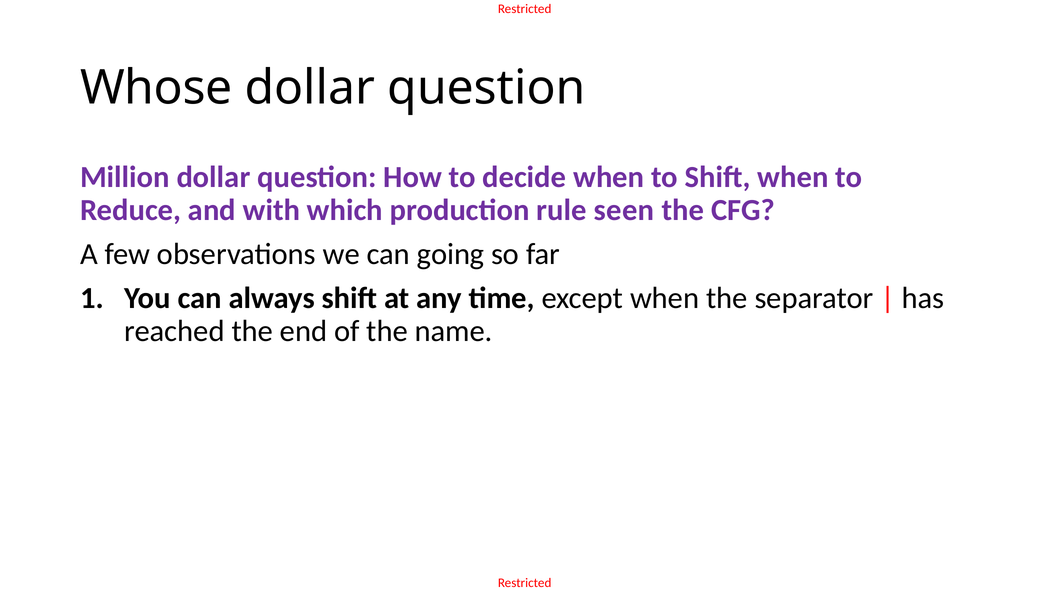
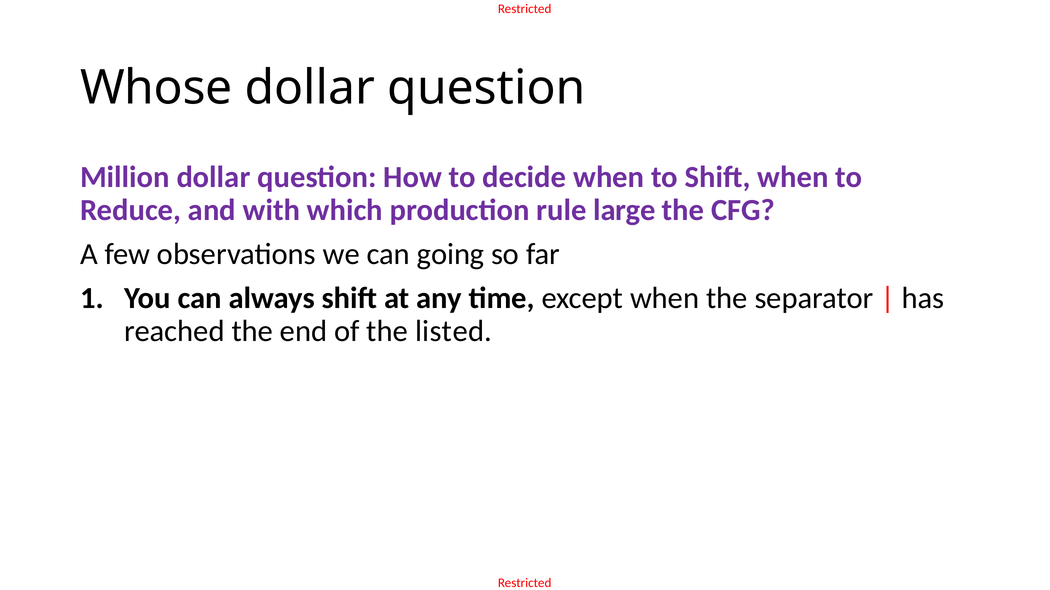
seen: seen -> large (624, 211)
name: name -> listed (454, 332)
